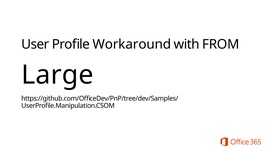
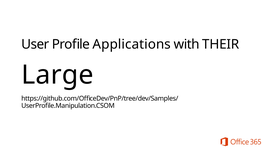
Workaround: Workaround -> Applications (132, 44)
FROM: FROM -> THEIR (221, 44)
